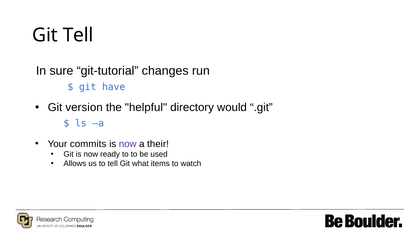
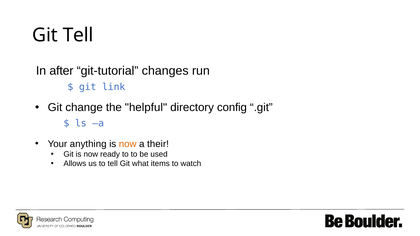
sure: sure -> after (61, 71)
have: have -> link (114, 87)
version: version -> change (84, 108)
would: would -> config (232, 108)
commits: commits -> anything (88, 144)
now colour: purple -> orange (128, 144)
